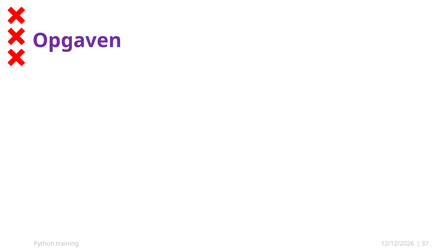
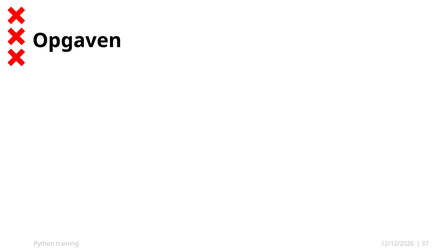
Opgaven colour: purple -> black (77, 41)
